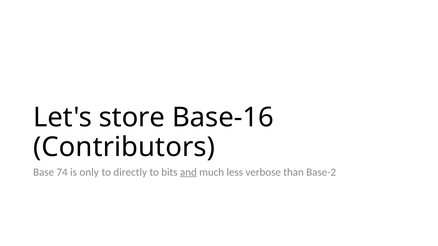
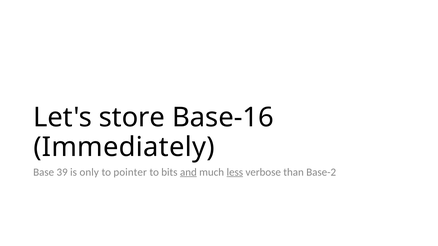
Contributors: Contributors -> Immediately (124, 147)
74: 74 -> 39 (62, 172)
directly: directly -> pointer (130, 172)
less underline: none -> present (235, 172)
